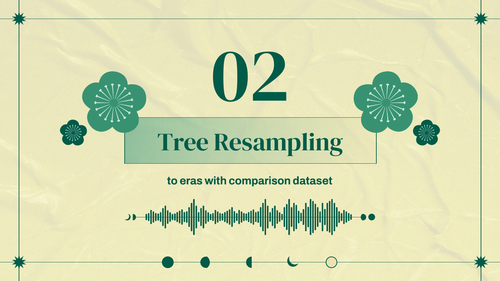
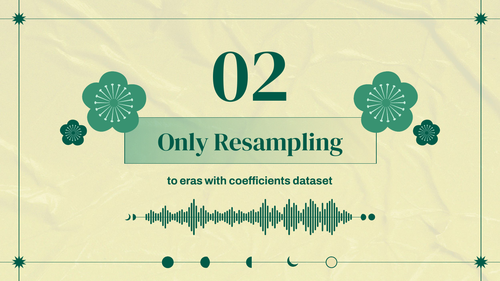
Tree: Tree -> Only (183, 142)
comparison: comparison -> coefficients (260, 181)
